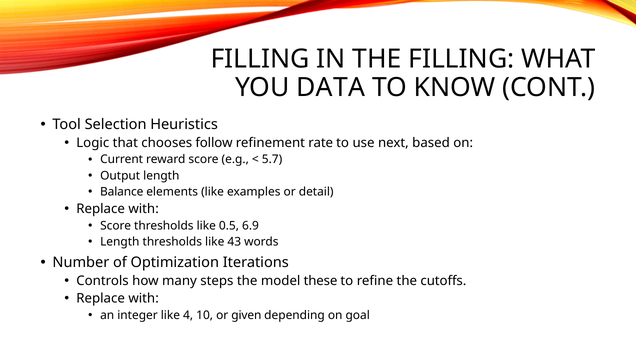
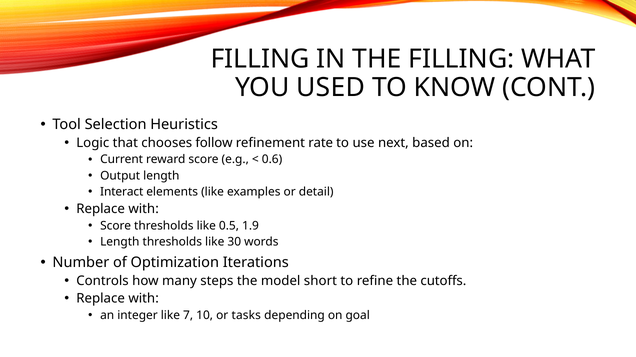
DATA: DATA -> USED (331, 88)
5.7: 5.7 -> 0.6 (272, 160)
Balance: Balance -> Interact (122, 192)
6.9: 6.9 -> 1.9 (250, 226)
43: 43 -> 30 (234, 242)
these: these -> short (320, 282)
4: 4 -> 7 (188, 316)
given: given -> tasks (246, 316)
